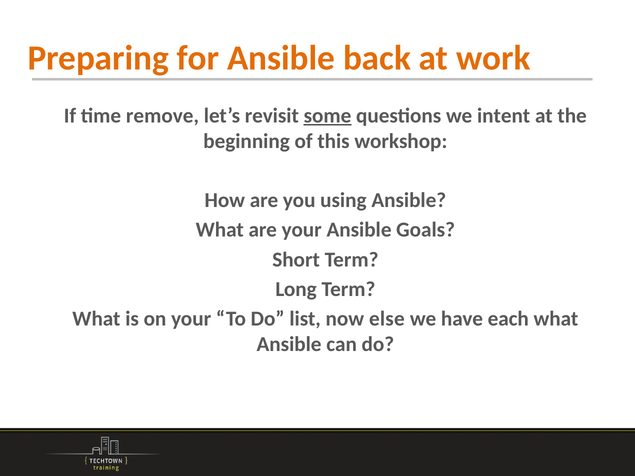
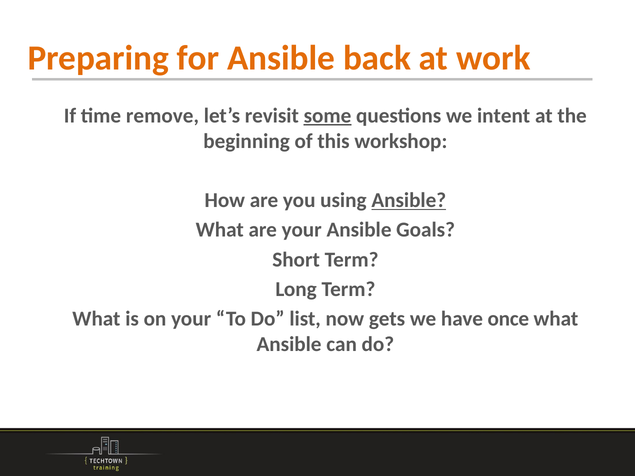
Ansible underline: none -> present (409, 200)
else: else -> gets (387, 319)
each: each -> once (508, 319)
